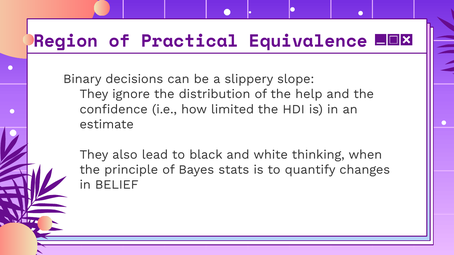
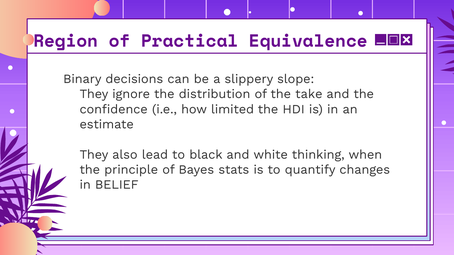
help: help -> take (309, 94)
